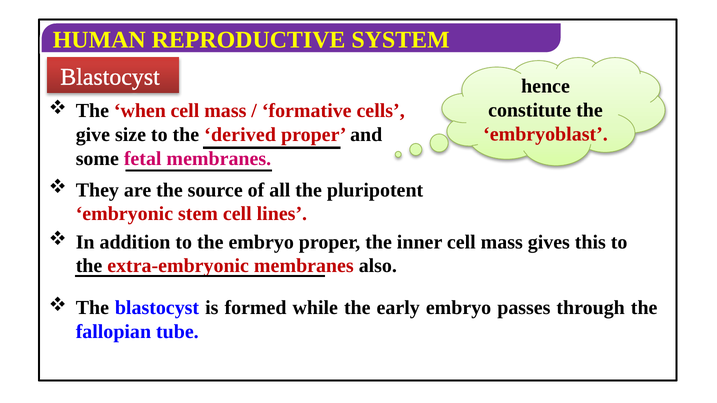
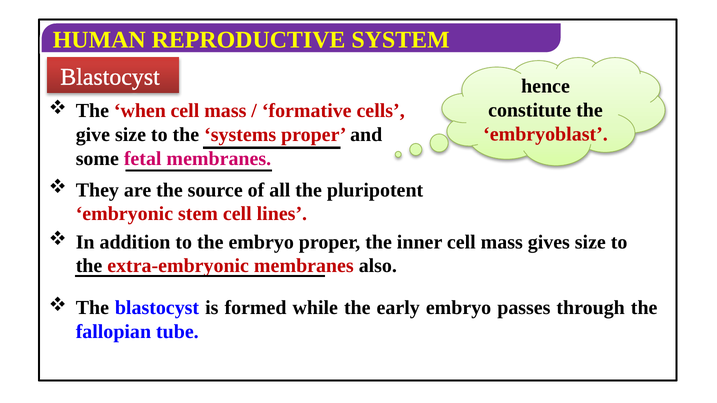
derived: derived -> systems (240, 135)
gives this: this -> size (590, 242)
